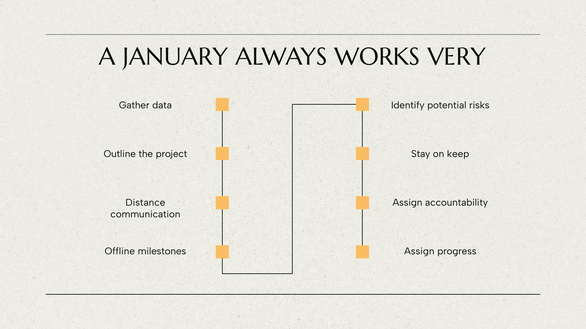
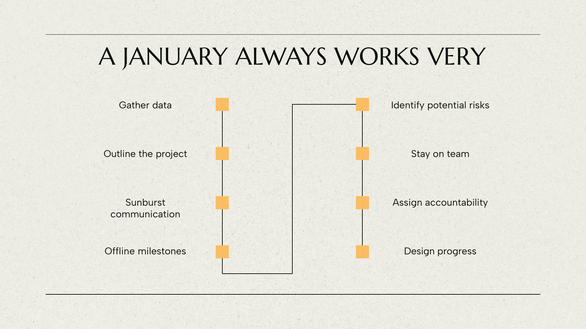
keep: keep -> team (458, 154)
Distance: Distance -> Sunburst (145, 203)
Assign: Assign -> Design (419, 252)
